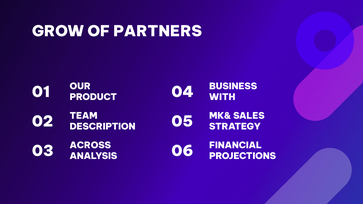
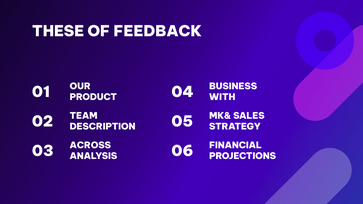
GROW: GROW -> THESE (58, 31)
PARTNERS: PARTNERS -> FEEDBACK (158, 31)
